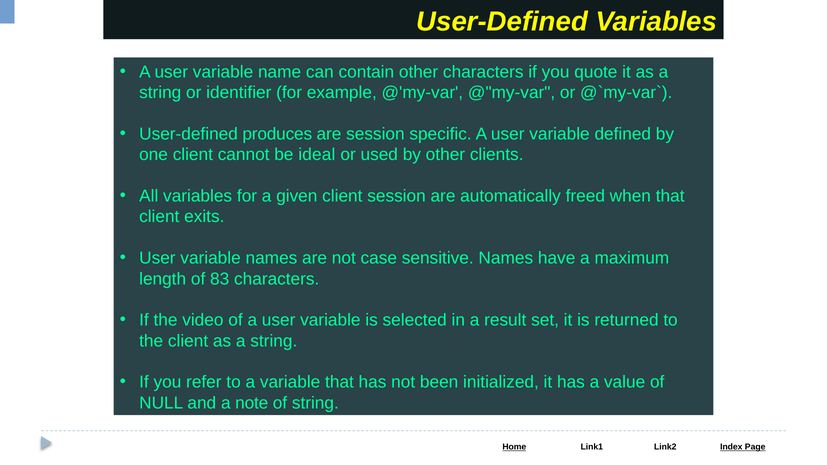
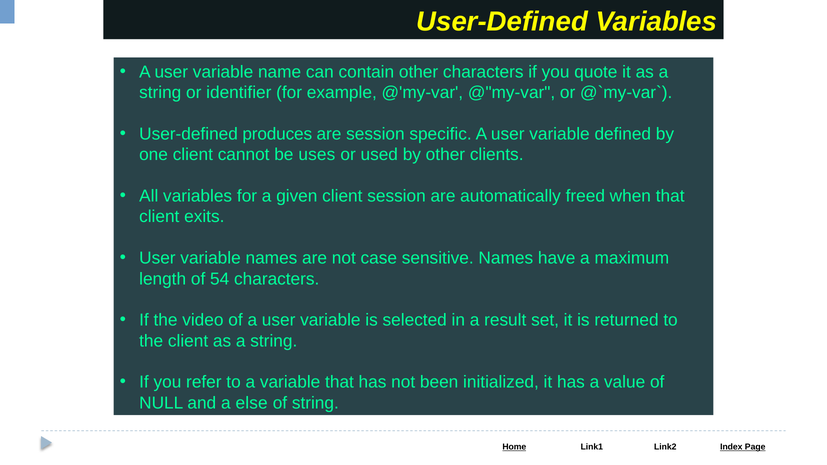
ideal: ideal -> uses (317, 155)
83: 83 -> 54 (220, 279)
note: note -> else (252, 403)
